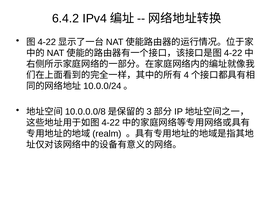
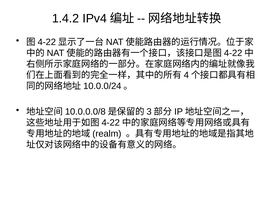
6.4.2: 6.4.2 -> 1.4.2 (66, 18)
